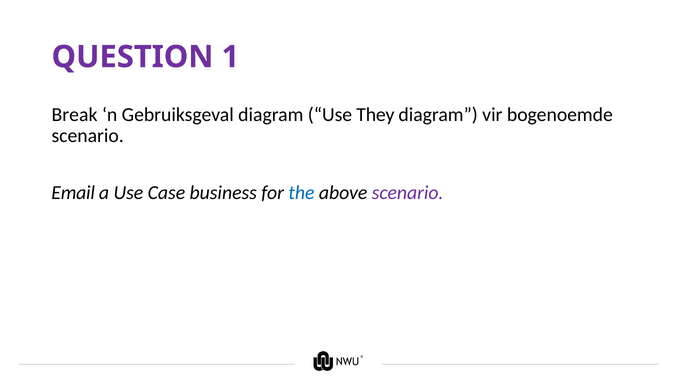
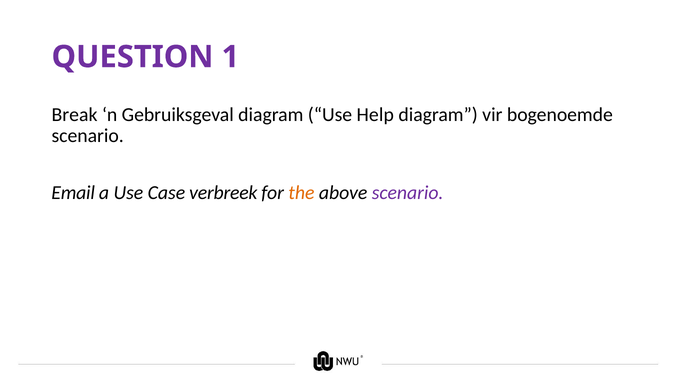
They: They -> Help (375, 114)
business: business -> verbreek (223, 192)
the colour: blue -> orange (301, 192)
